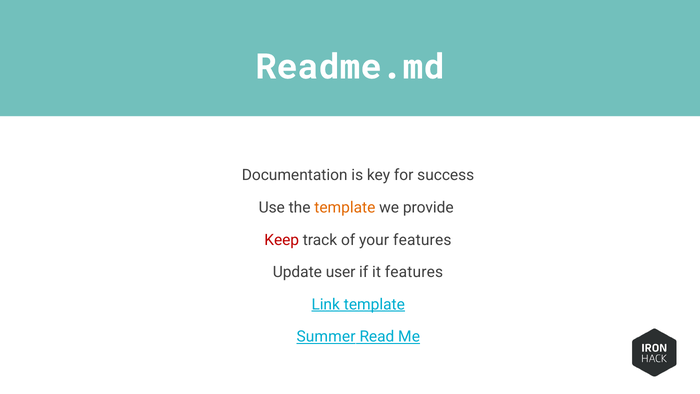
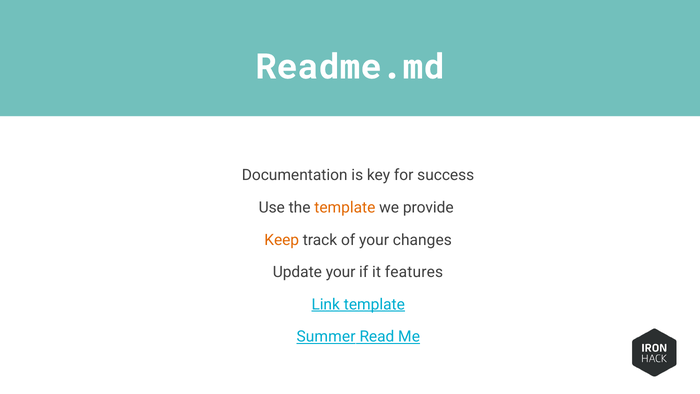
Keep colour: red -> orange (282, 240)
your features: features -> changes (422, 240)
Update user: user -> your (341, 272)
